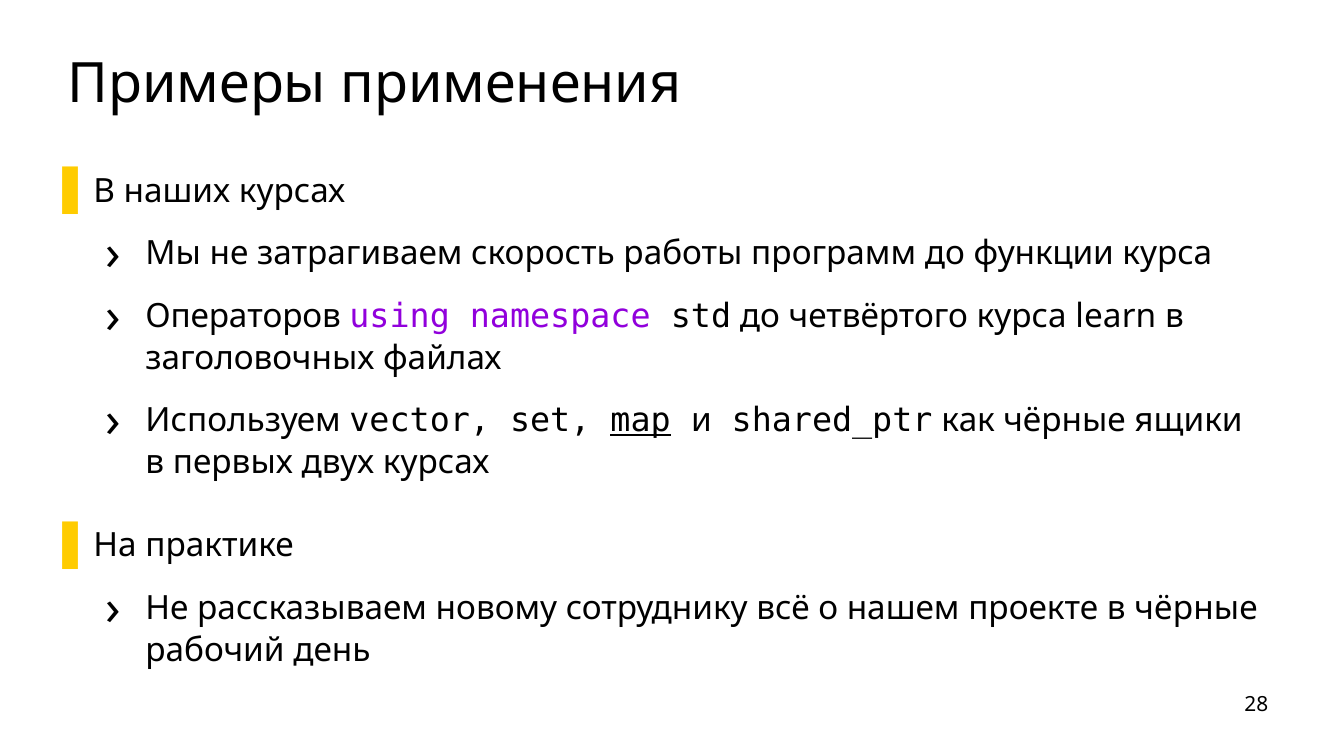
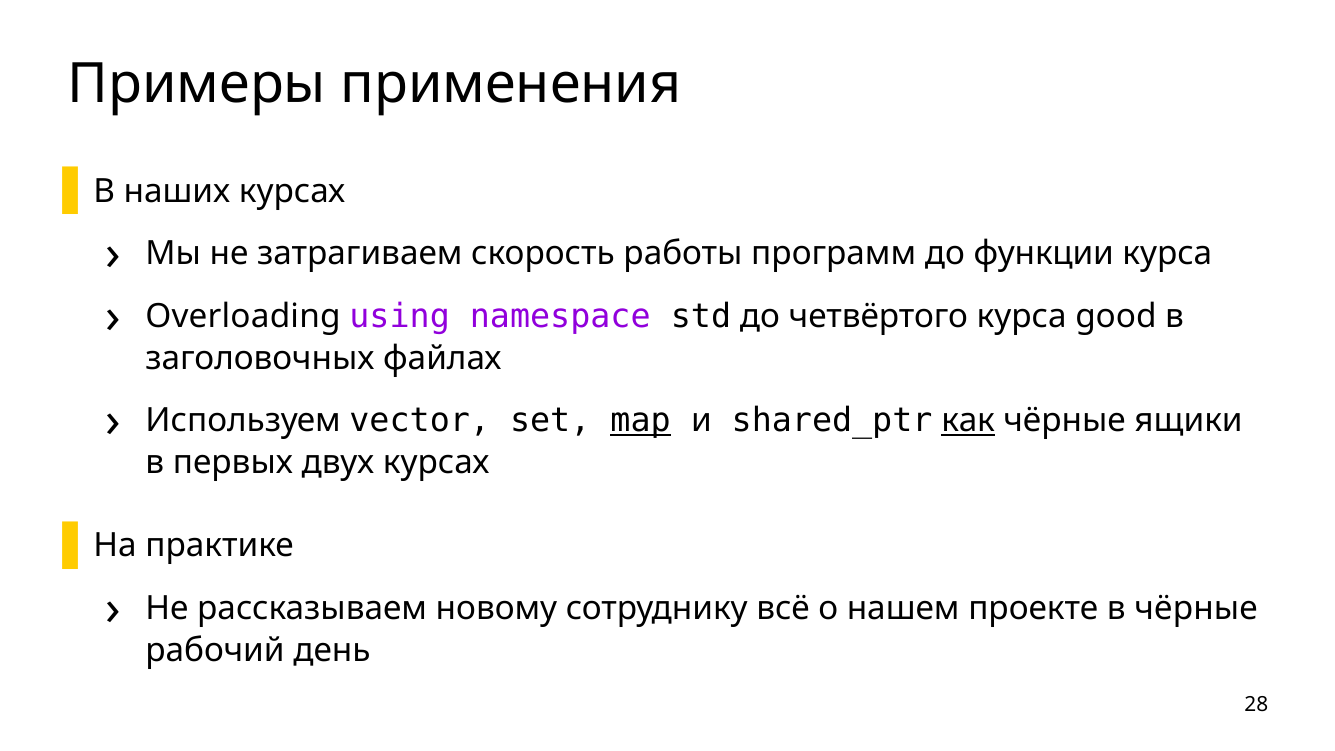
Операторов: Операторов -> Overloading (243, 316)
learn: learn -> good (1116, 316)
как underline: none -> present (968, 421)
